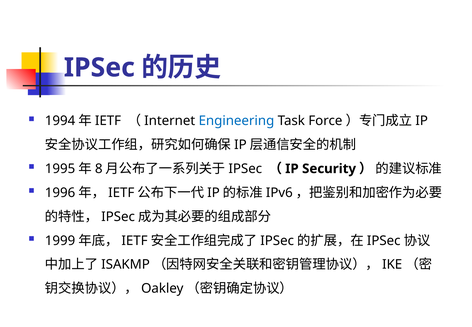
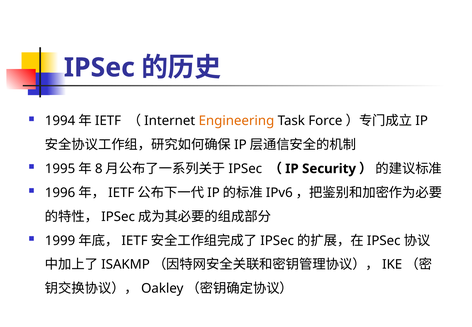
Engineering colour: blue -> orange (236, 121)
